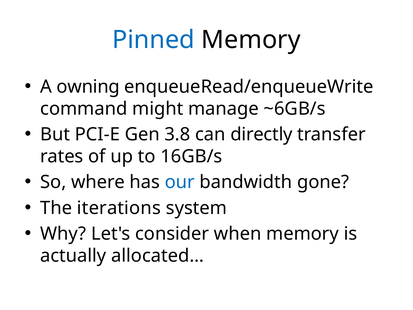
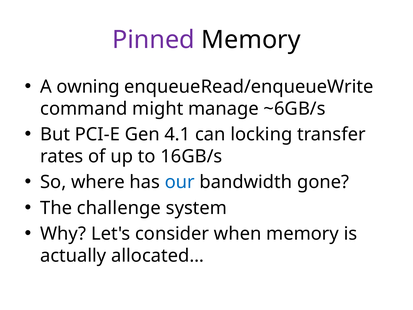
Pinned colour: blue -> purple (153, 40)
3.8: 3.8 -> 4.1 (177, 134)
directly: directly -> locking (261, 134)
iterations: iterations -> challenge (119, 208)
